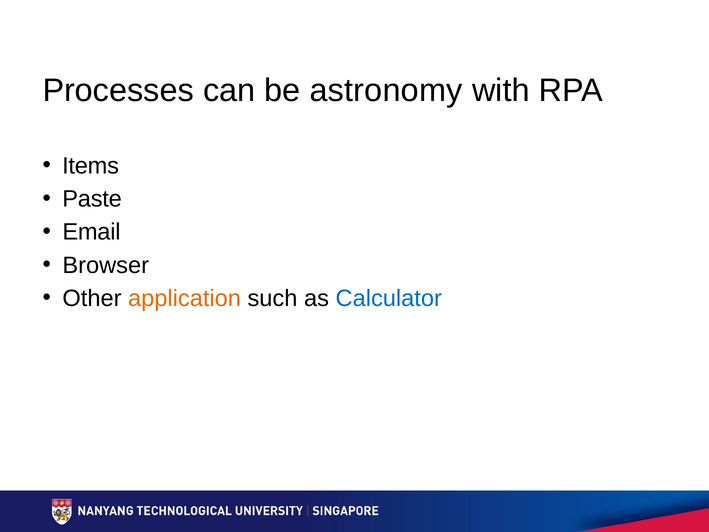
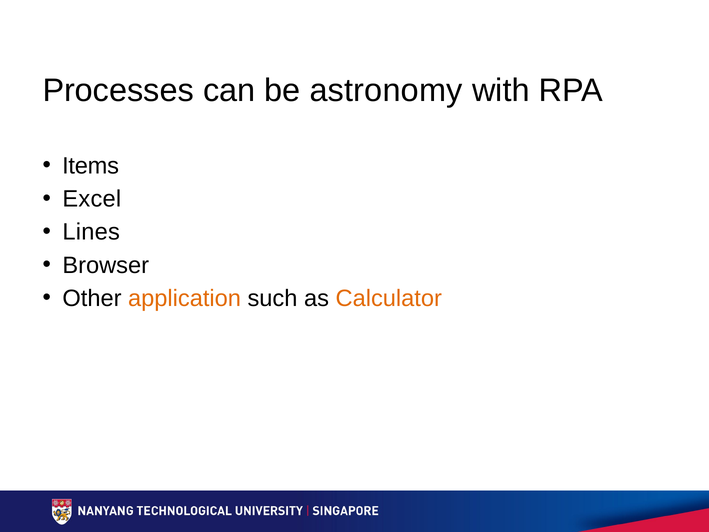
Paste: Paste -> Excel (92, 199)
Email: Email -> Lines (91, 232)
Calculator colour: blue -> orange (389, 298)
